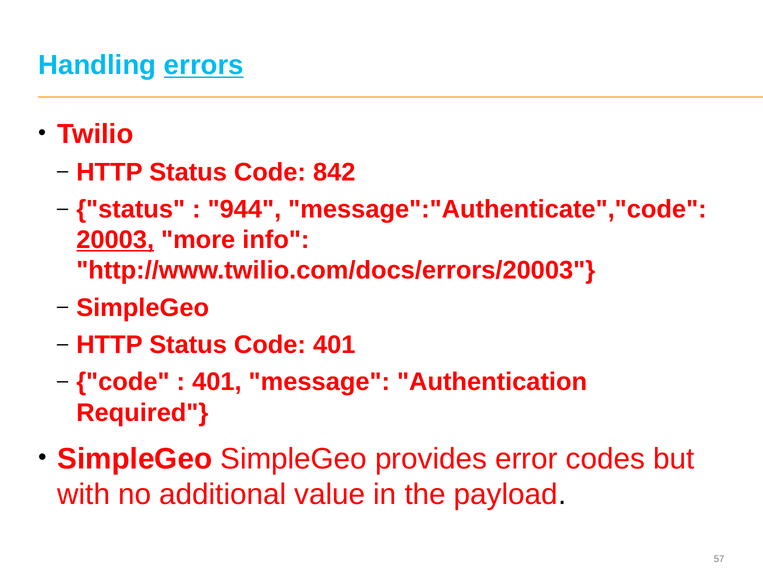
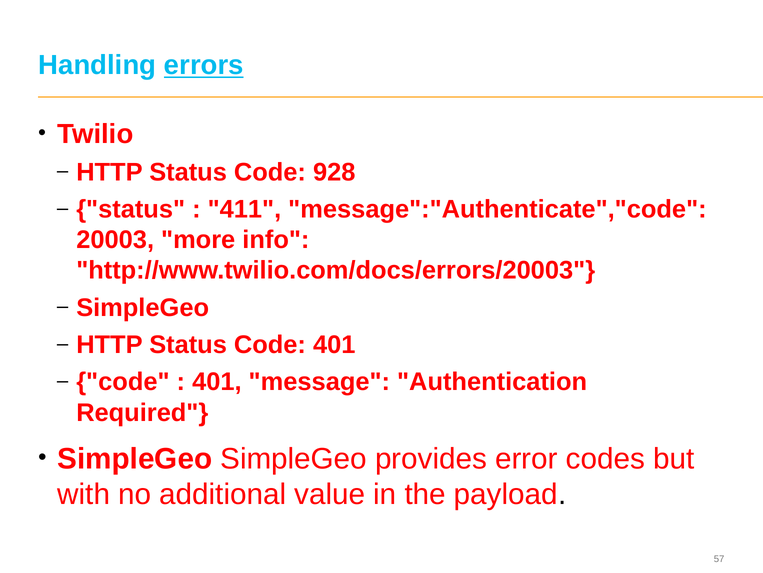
842: 842 -> 928 (334, 172)
944: 944 -> 411 (244, 209)
20003 underline: present -> none (115, 240)
